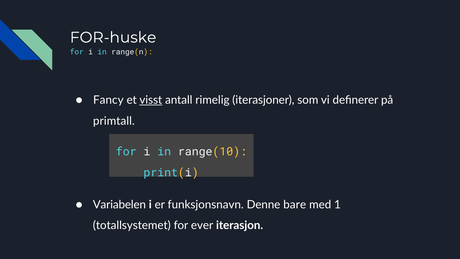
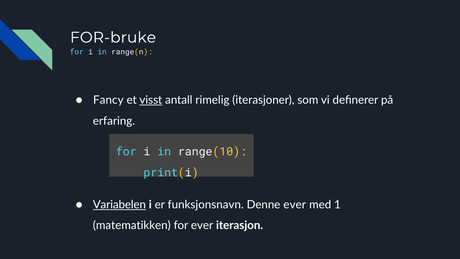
FOR-huske: FOR-huske -> FOR-bruke (113, 37)
primtall: primtall -> erfaring (114, 121)
Variabelen underline: none -> present (119, 205)
Denne bare: bare -> ever (295, 205)
totallsystemet: totallsystemet -> matematikken (132, 225)
